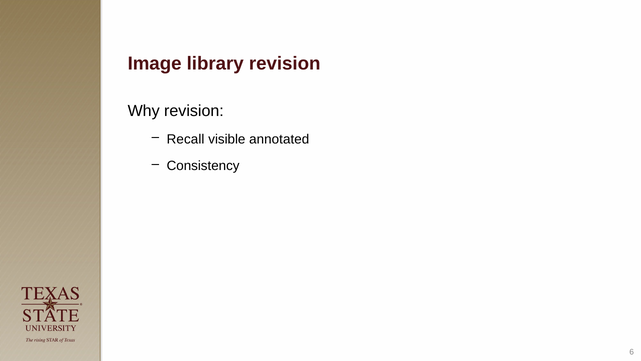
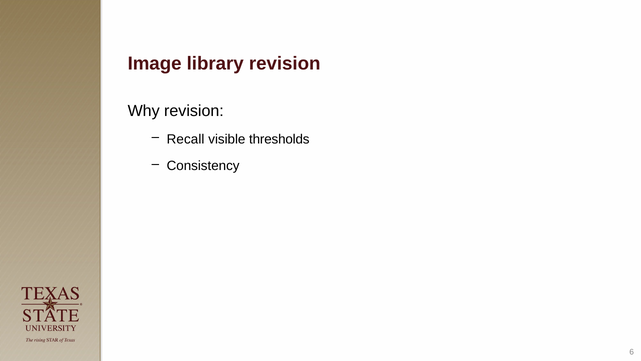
annotated: annotated -> thresholds (279, 139)
